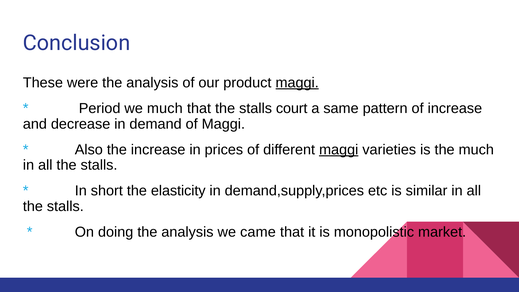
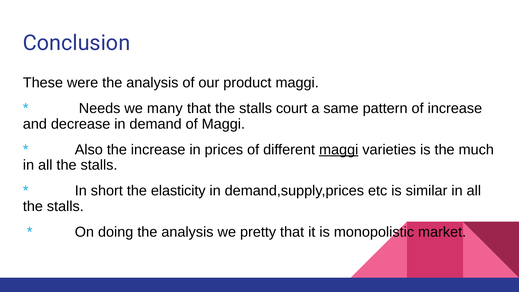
maggi underline: present -> none (297, 83)
Period: Period -> Needs (100, 108)
we much: much -> many (165, 108)
came: came -> pretty (258, 232)
